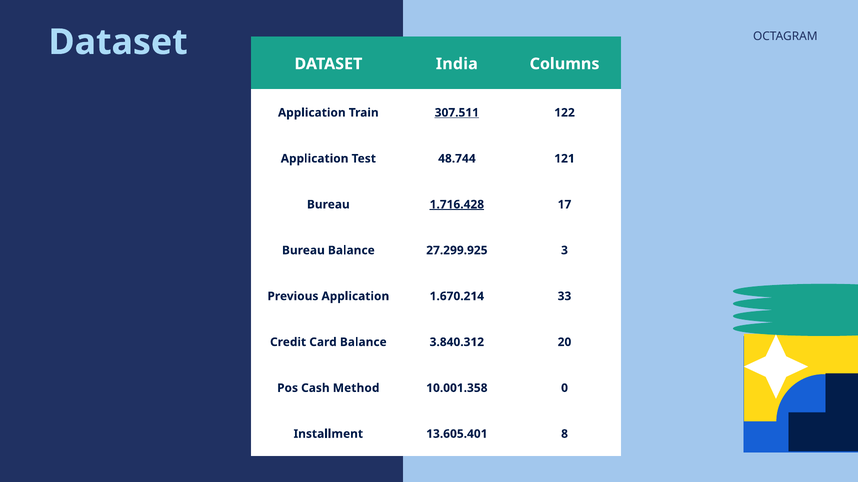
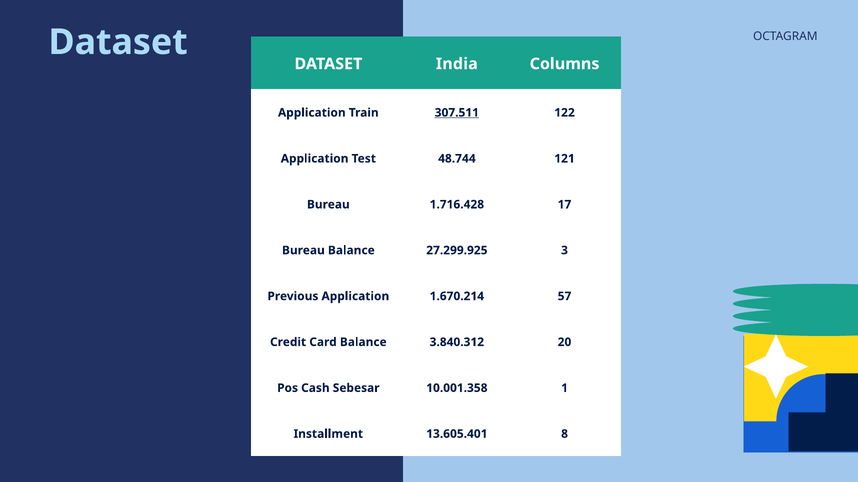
1.716.428 underline: present -> none (457, 205)
33: 33 -> 57 (564, 297)
Method: Method -> Sebesar (356, 388)
0: 0 -> 1 (565, 388)
